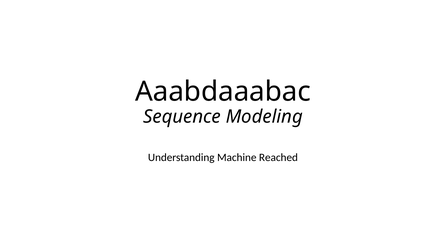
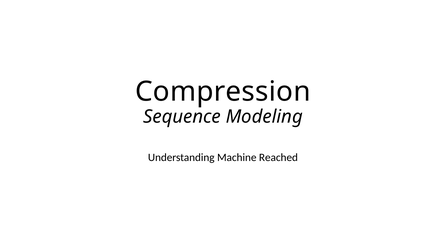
Aaabdaaabac: Aaabdaaabac -> Compression (223, 91)
